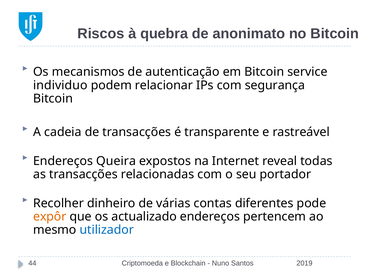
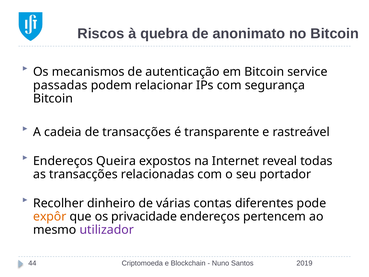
individuo: individuo -> passadas (60, 85)
actualizado: actualizado -> privacidade (144, 216)
utilizador colour: blue -> purple (107, 230)
